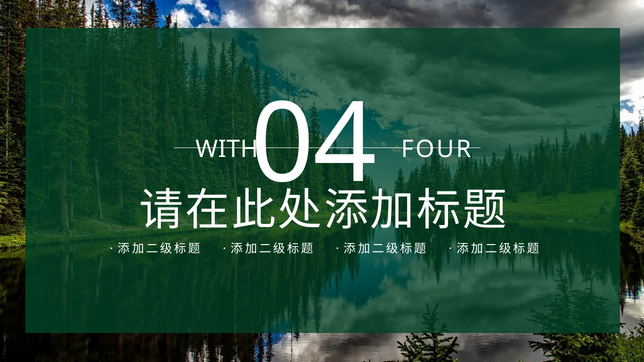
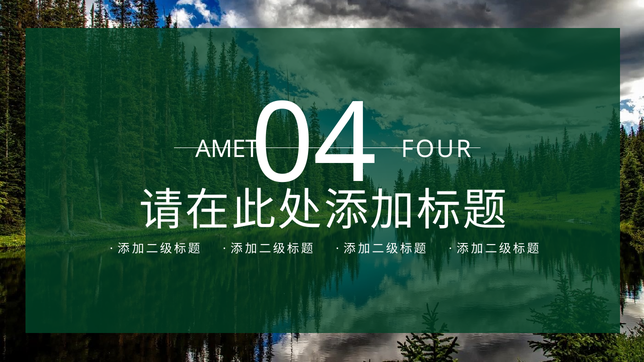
WITH: WITH -> AMET (227, 149)
